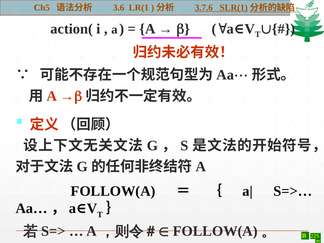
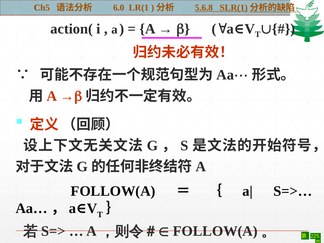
3.6: 3.6 -> 6.0 (119, 8)
3.7.6: 3.7.6 -> 5.6.8 (204, 8)
